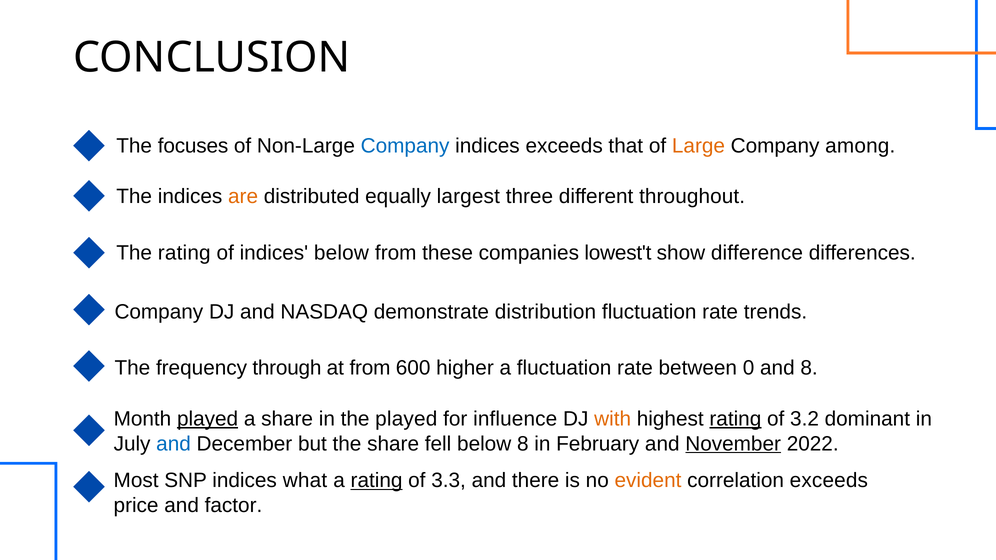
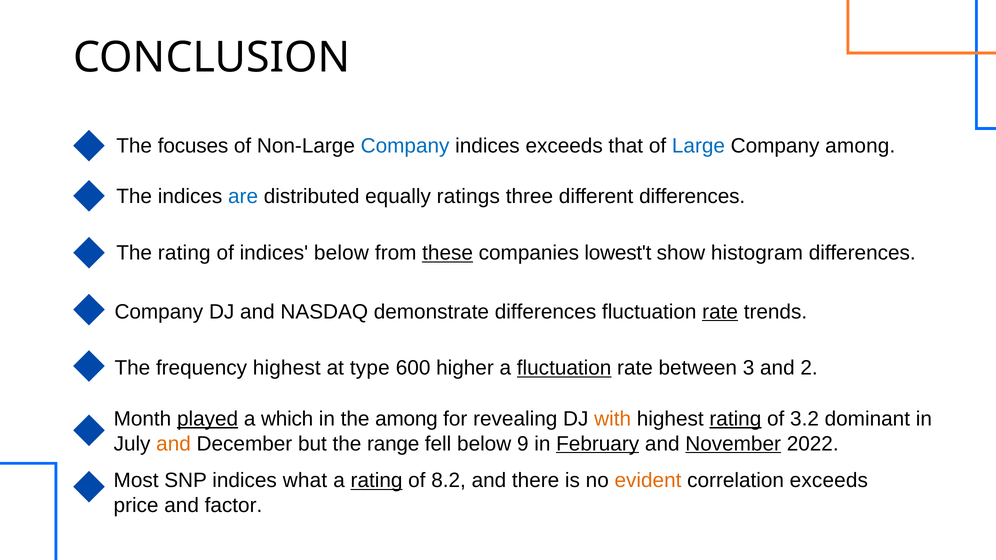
Large colour: orange -> blue (698, 146)
are colour: orange -> blue (243, 196)
largest: largest -> ratings (468, 196)
different throughout: throughout -> differences (692, 196)
these underline: none -> present (448, 253)
difference: difference -> histogram (757, 253)
demonstrate distribution: distribution -> differences (546, 312)
rate underline: none -> present (720, 312)
frequency through: through -> highest (287, 368)
at from: from -> type (370, 368)
fluctuation underline: none -> present (564, 368)
0: 0 -> 3 (749, 368)
and 8: 8 -> 2 (809, 368)
a share: share -> which (287, 419)
the played: played -> among (406, 419)
influence: influence -> revealing (515, 419)
and colour: blue -> orange (174, 444)
the share: share -> range (393, 444)
below 8: 8 -> 9 (523, 444)
February underline: none -> present (598, 444)
3.3: 3.3 -> 8.2 (449, 481)
